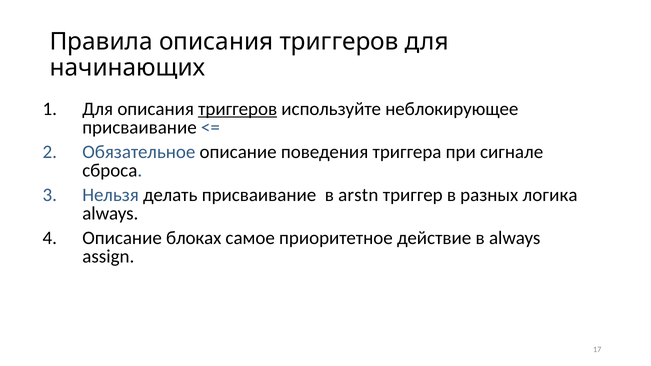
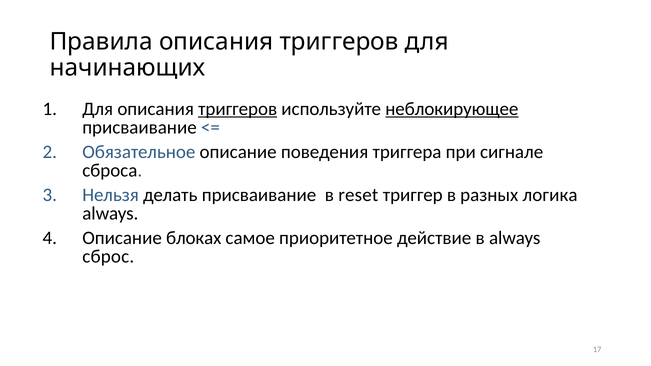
неблокирующее underline: none -> present (452, 109)
arstn: arstn -> reset (358, 195)
assign: assign -> сброс (108, 257)
